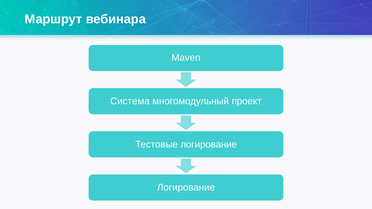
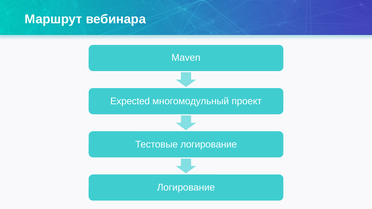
Система: Система -> Expected (130, 101)
